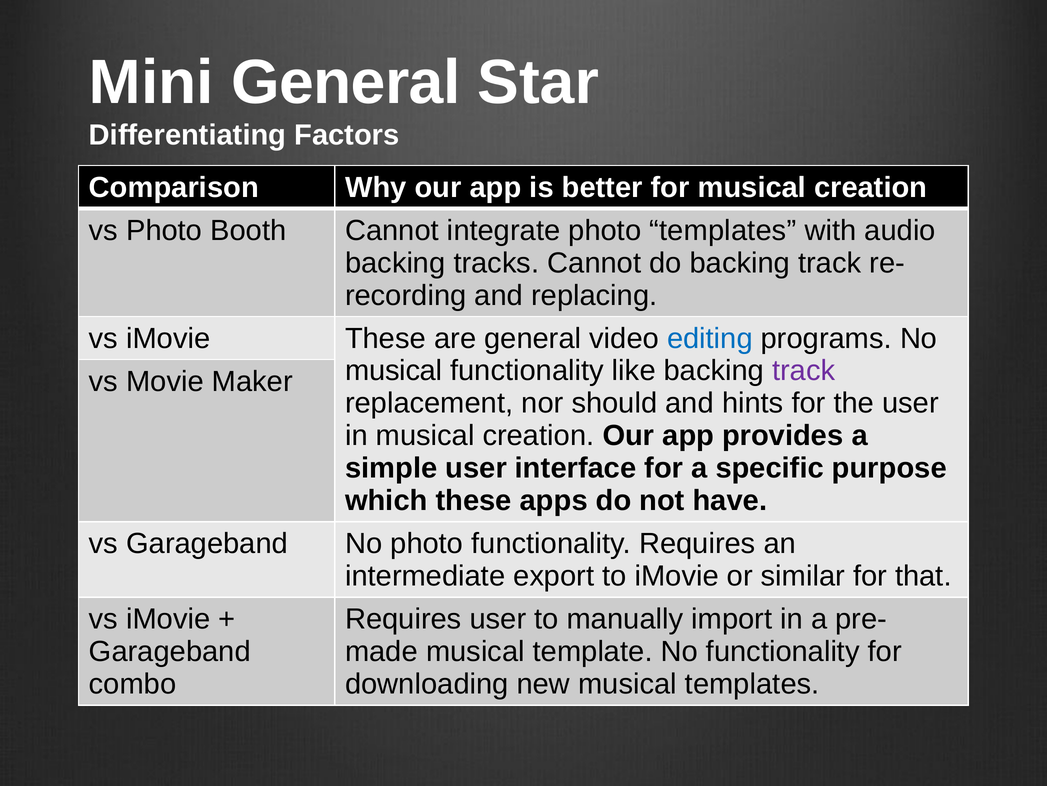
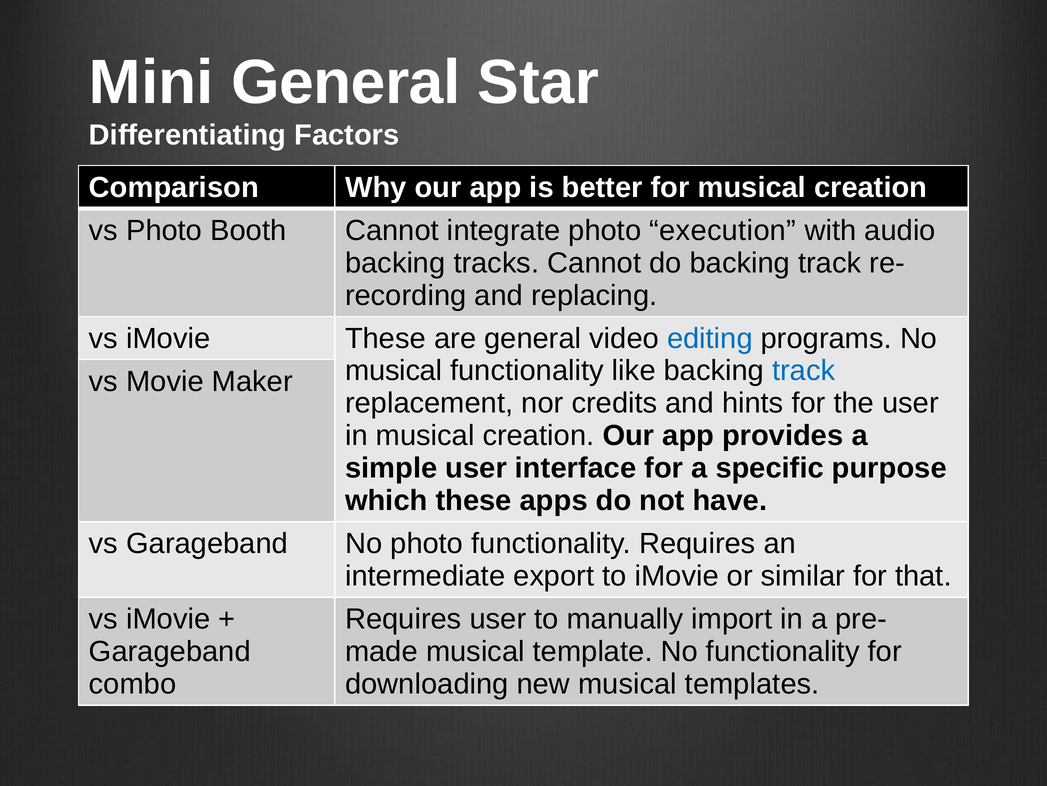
photo templates: templates -> execution (723, 230)
track colour: purple -> blue (804, 371)
should: should -> credits (614, 403)
